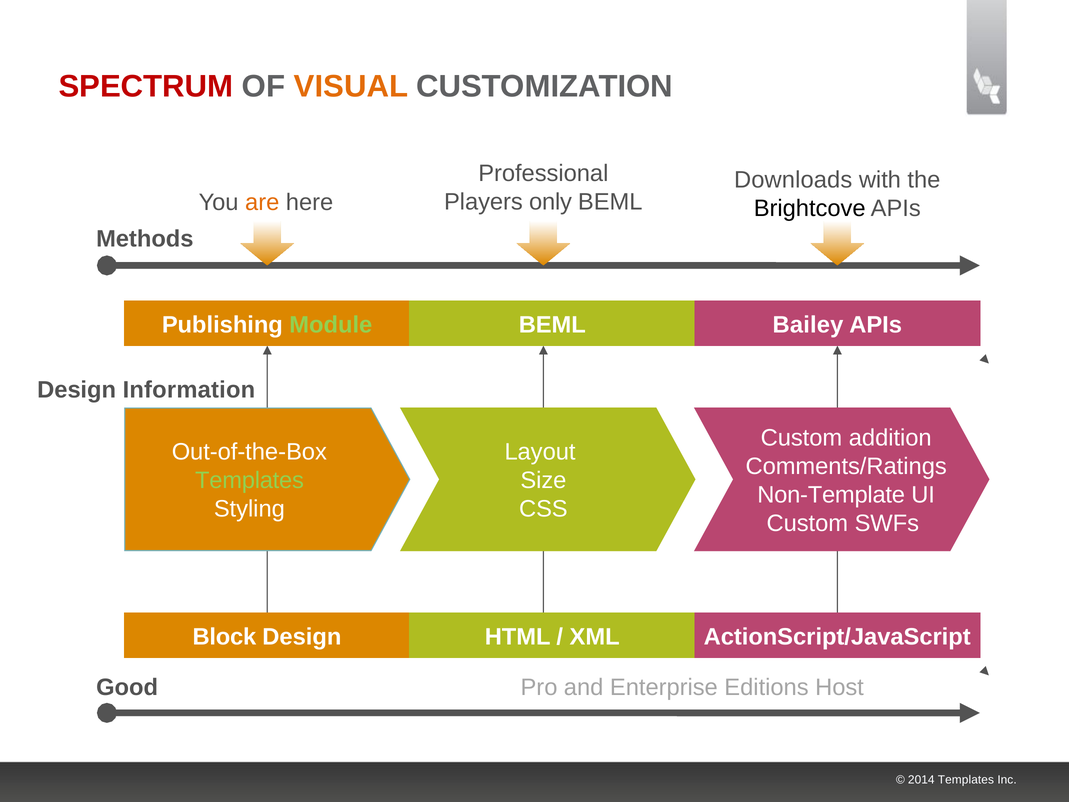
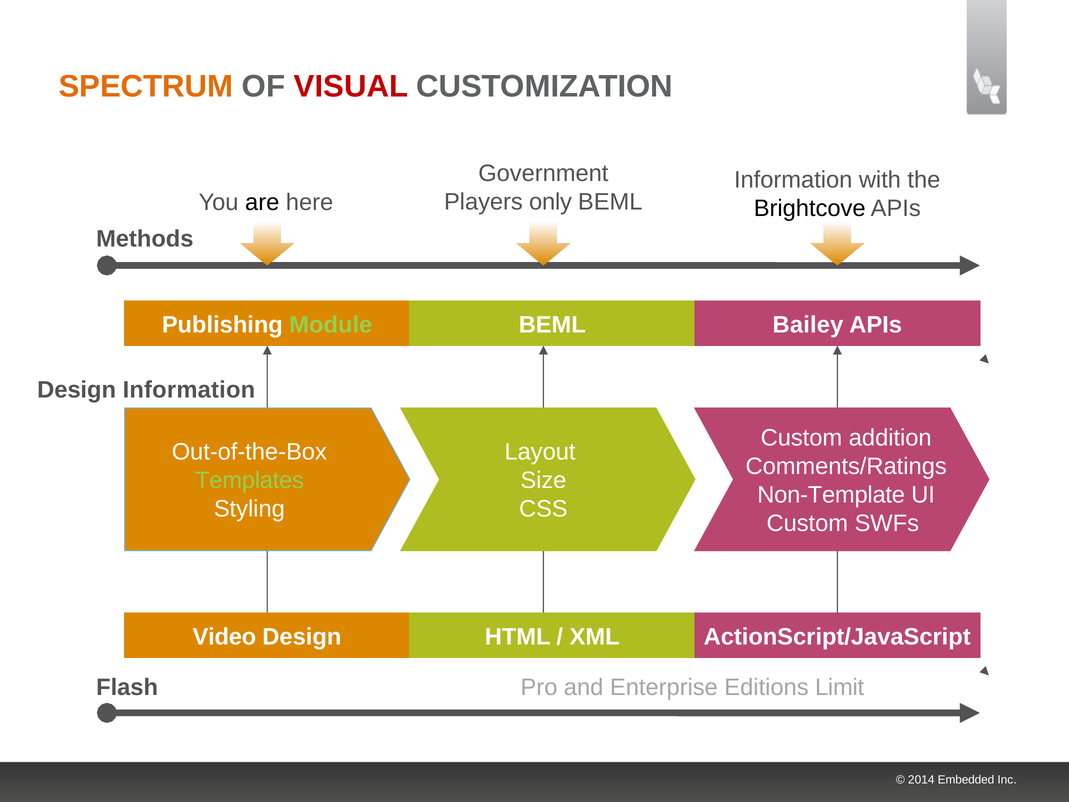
SPECTRUM colour: red -> orange (146, 86)
VISUAL colour: orange -> red (351, 86)
Professional: Professional -> Government (543, 174)
Downloads: Downloads -> Information (793, 180)
are colour: orange -> black (262, 202)
Block: Block -> Video (224, 637)
Good: Good -> Flash (127, 687)
Host: Host -> Limit (840, 687)
Templates: Templates -> Embedded (966, 780)
